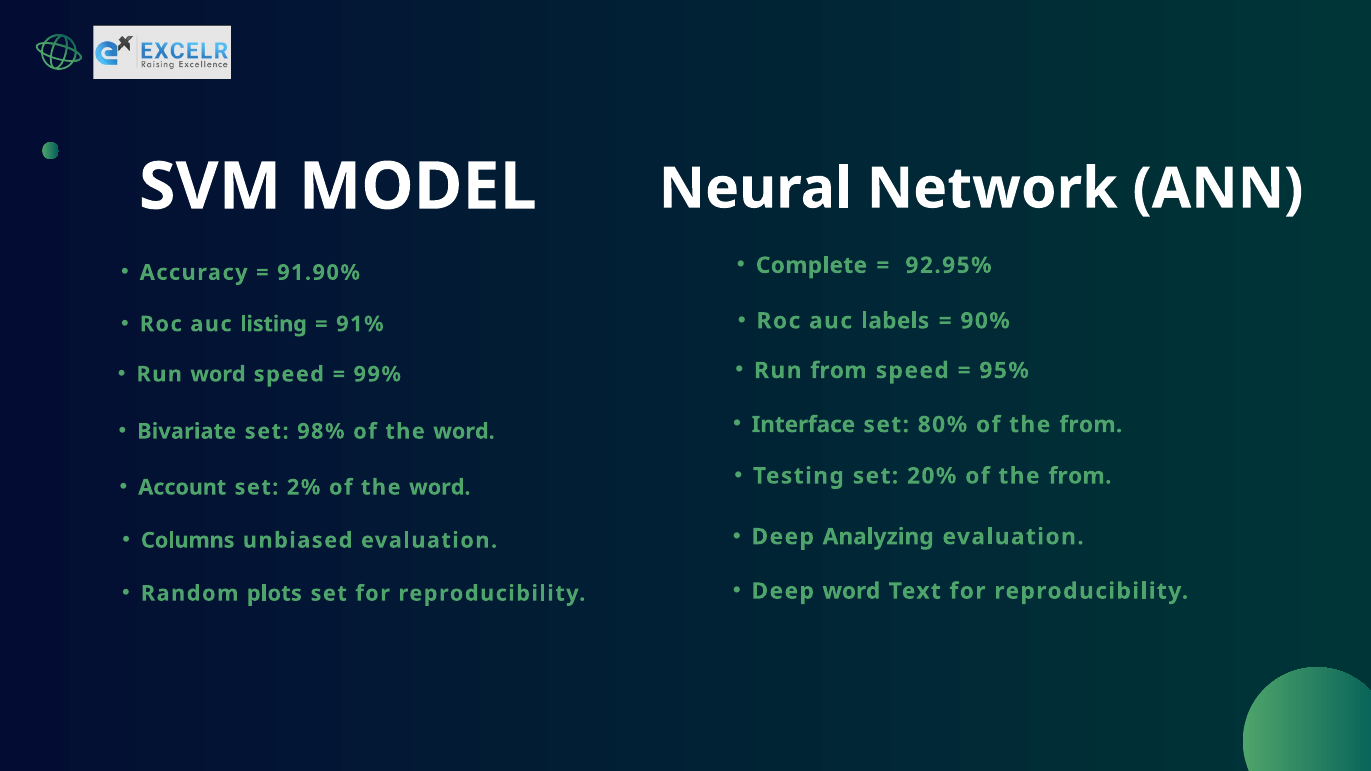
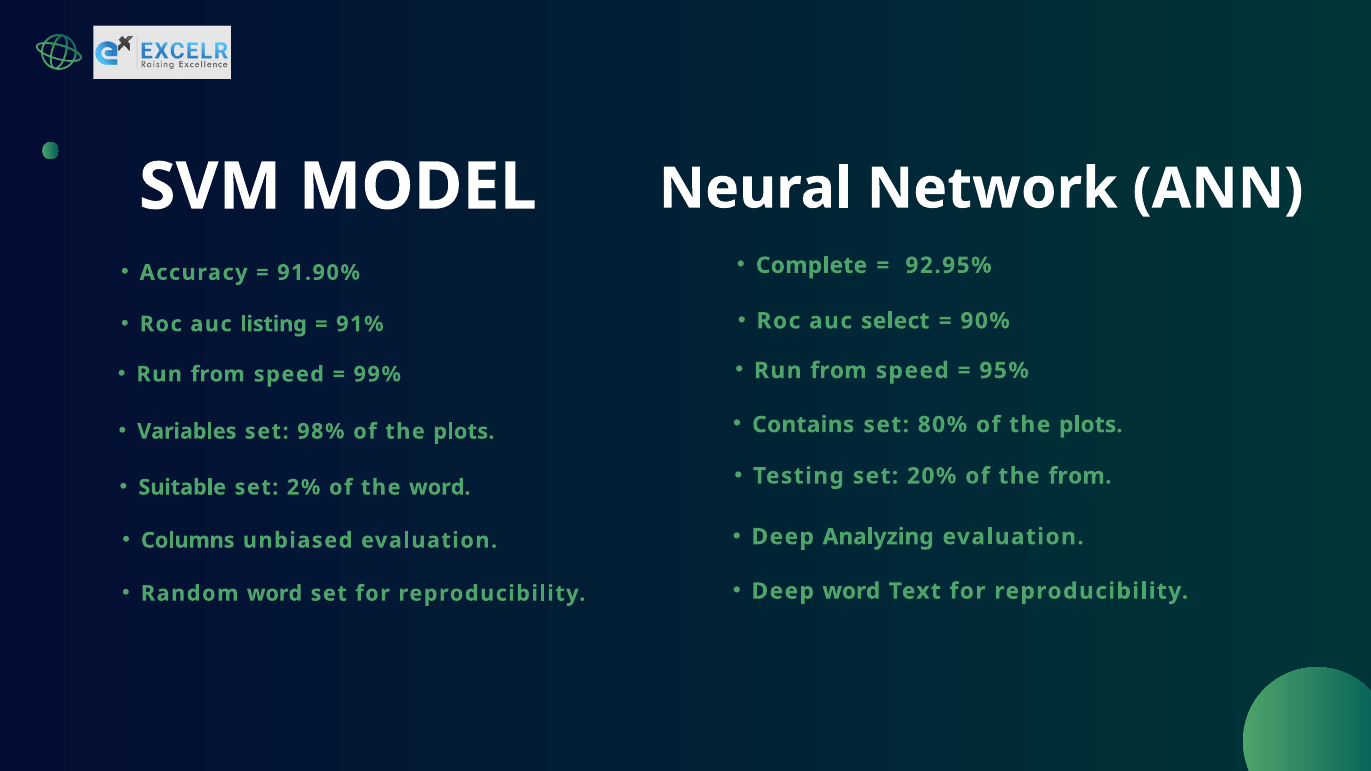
labels: labels -> select (895, 321)
word: word -> from (218, 374)
Interface: Interface -> Contains (803, 425)
80% of the from: from -> plots (1091, 425)
Bivariate: Bivariate -> Variables (187, 432)
98% of the word: word -> plots (464, 432)
Account: Account -> Suitable (182, 487)
Random plots: plots -> word (275, 594)
